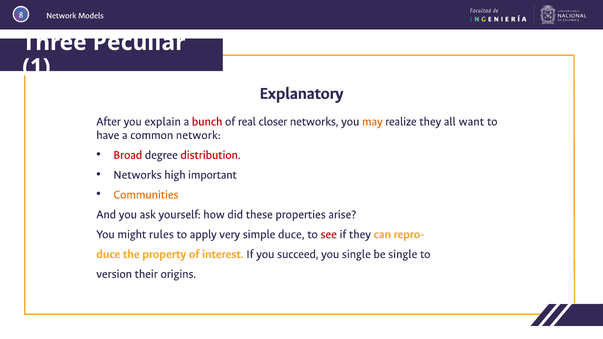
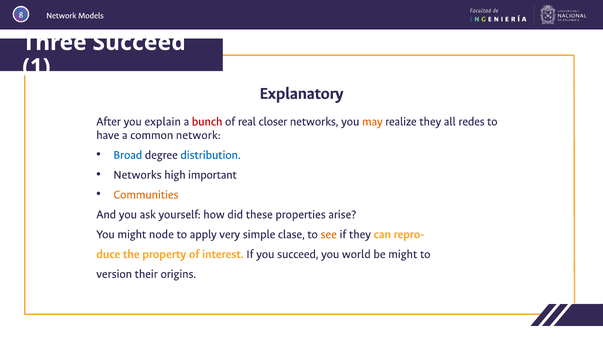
Three Peculiar: Peculiar -> Succeed (139, 43)
want: want -> redes (472, 121)
Broad colour: red -> blue (128, 155)
distribution colour: red -> blue (211, 155)
rules: rules -> node (161, 234)
simple duce: duce -> clase (291, 234)
see colour: red -> orange (329, 234)
you single: single -> world (356, 254)
be single: single -> might (403, 254)
